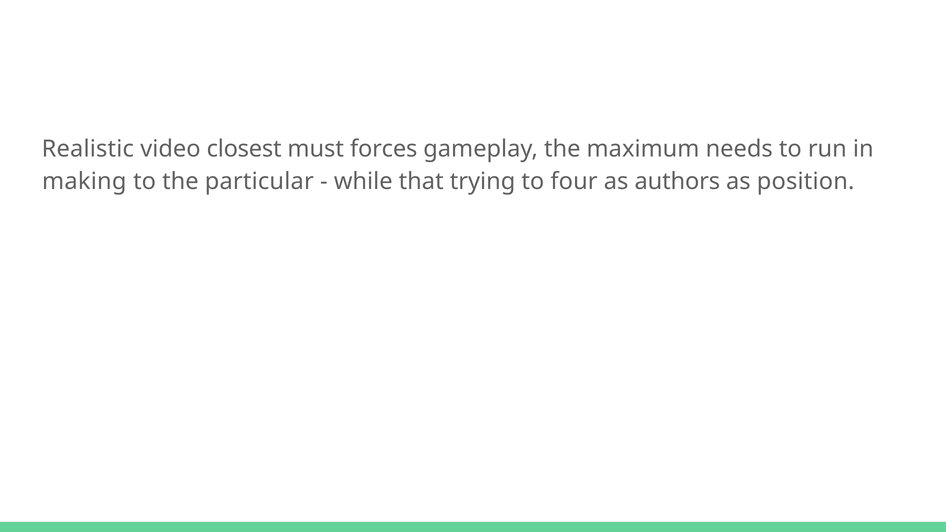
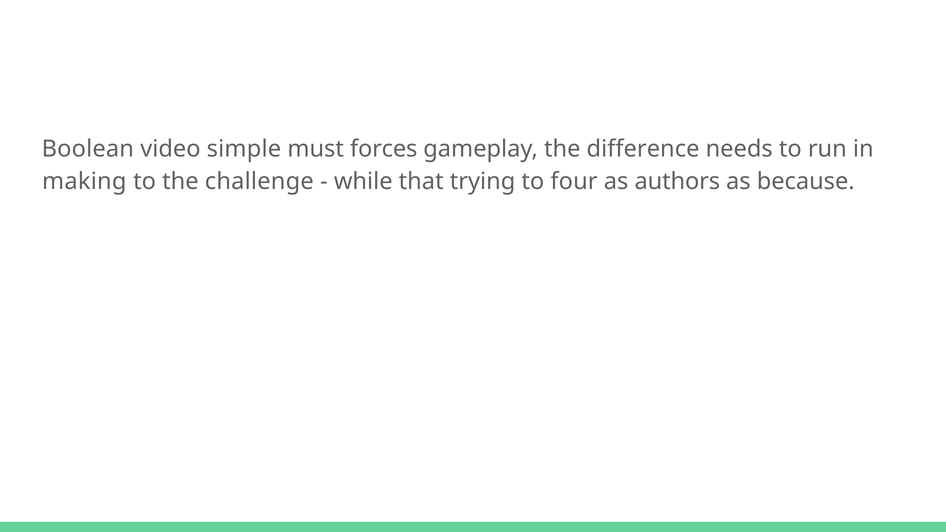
Realistic: Realistic -> Boolean (88, 149)
closest: closest -> simple (244, 149)
maximum: maximum -> difference (643, 149)
particular: particular -> challenge (259, 181)
position: position -> because (806, 181)
